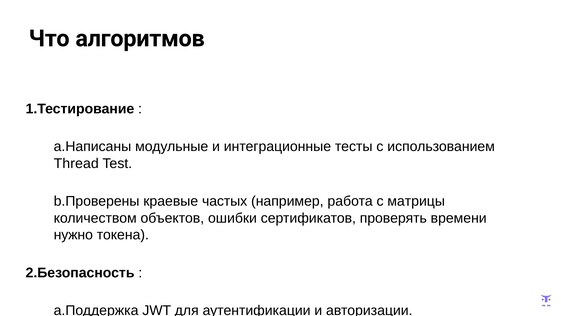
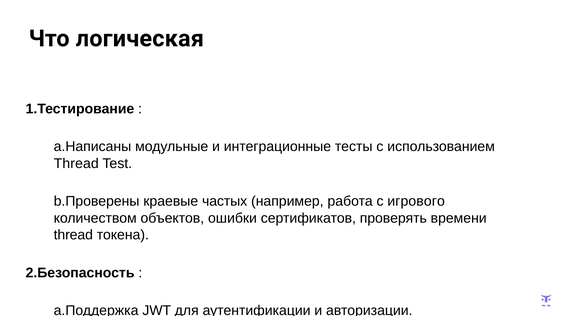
Что алгоритмов: алгоритмов -> логическая (140, 38)
матрицы: матрицы -> игрового (416, 201)
нужно: нужно -> thread (73, 235)
